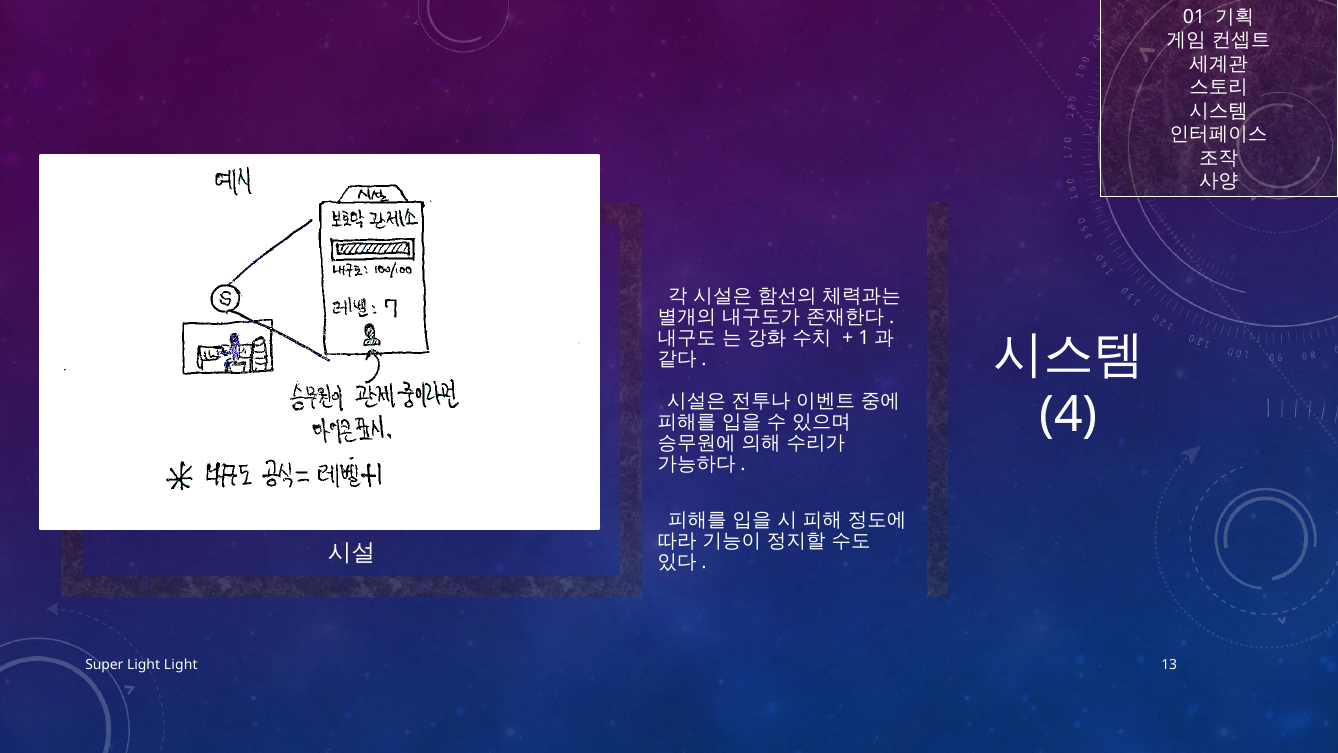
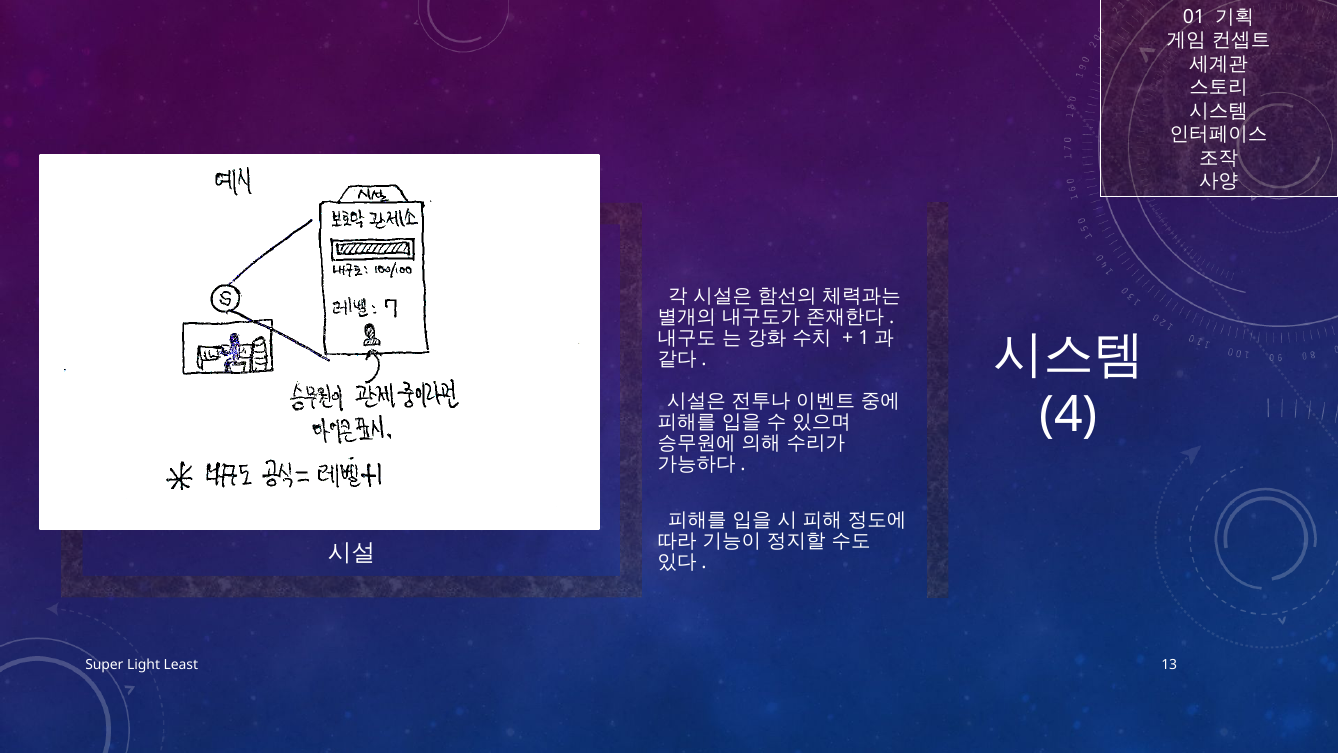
Light Light: Light -> Least (181, 665)
